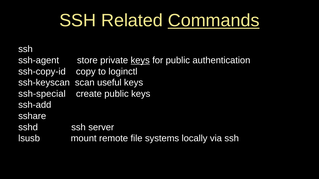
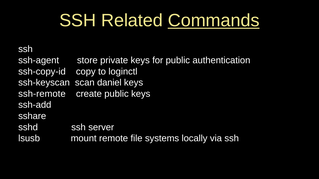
keys underline: present -> none (140, 60)
useful: useful -> daniel (109, 83)
ssh-special: ssh-special -> ssh-remote (42, 94)
